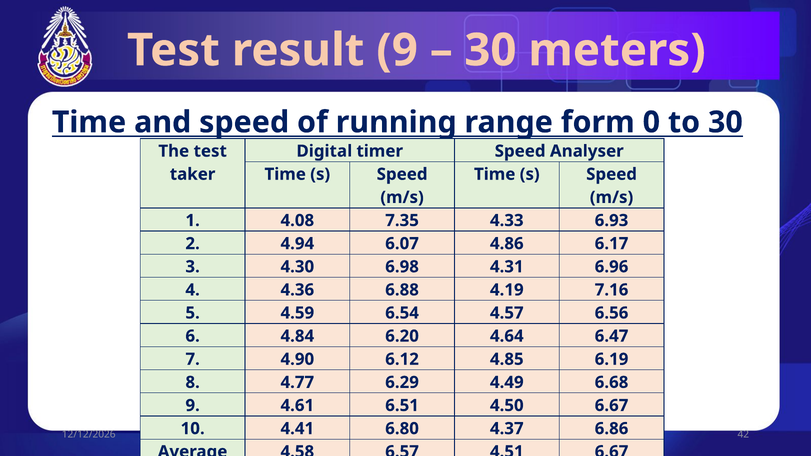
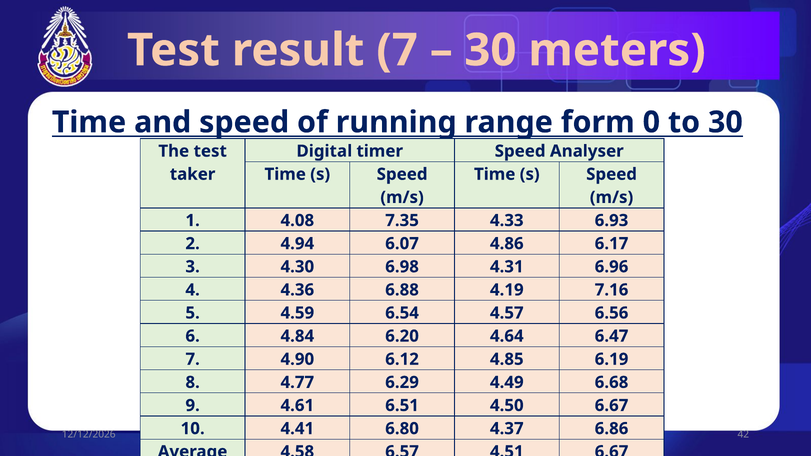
result 9: 9 -> 7 (397, 50)
